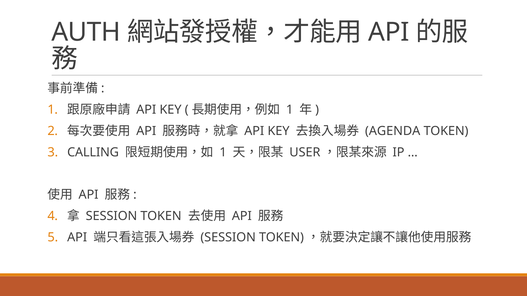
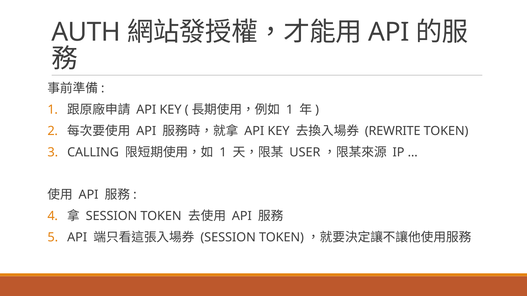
AGENDA: AGENDA -> REWRITE (393, 131)
